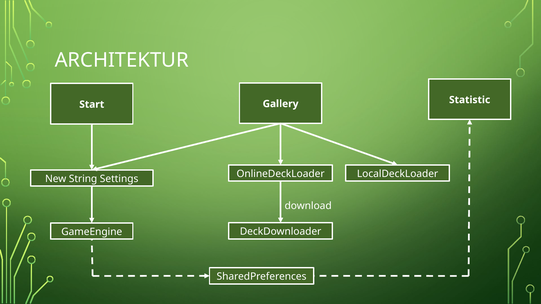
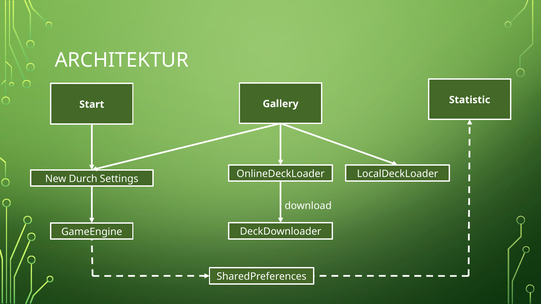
String: String -> Durch (83, 179)
